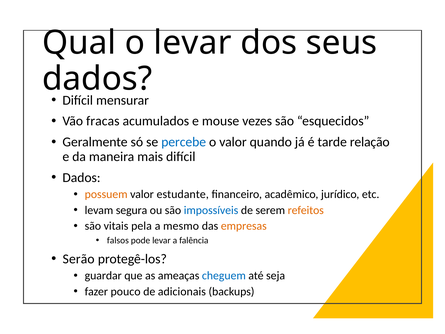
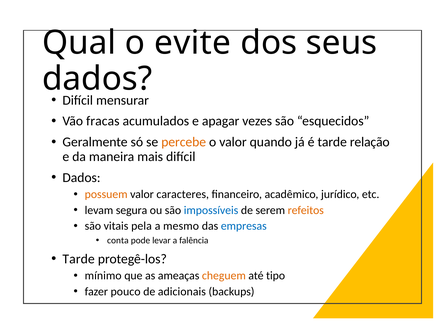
o levar: levar -> evite (193, 43)
mouse: mouse -> apagar (221, 121)
percebe colour: blue -> orange (184, 142)
estudante: estudante -> caracteres (183, 194)
empresas colour: orange -> blue (244, 226)
falsos: falsos -> conta (118, 240)
Serão: Serão -> Tarde (79, 259)
guardar: guardar -> mínimo (103, 276)
cheguem colour: blue -> orange (224, 276)
seja: seja -> tipo (276, 276)
